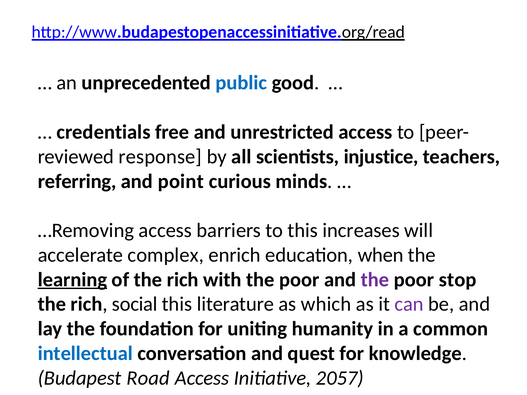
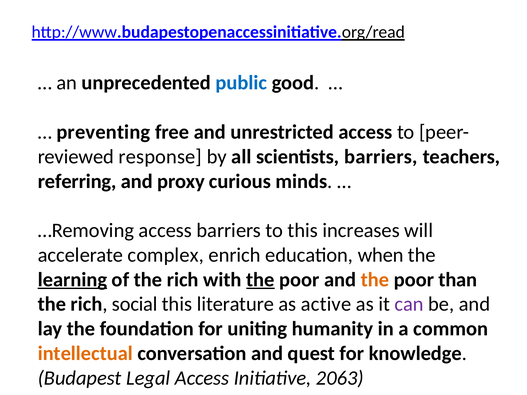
credentials: credentials -> preventing (103, 132)
scientists injustice: injustice -> barriers (381, 157)
point: point -> proxy (181, 181)
the underline: none -> present (260, 280)
the colour: purple -> orange (375, 280)
stop: stop -> than (458, 280)
which: which -> active (326, 304)
intellectual colour: blue -> orange (85, 354)
Road: Road -> Legal (148, 378)
2057: 2057 -> 2063 (340, 378)
